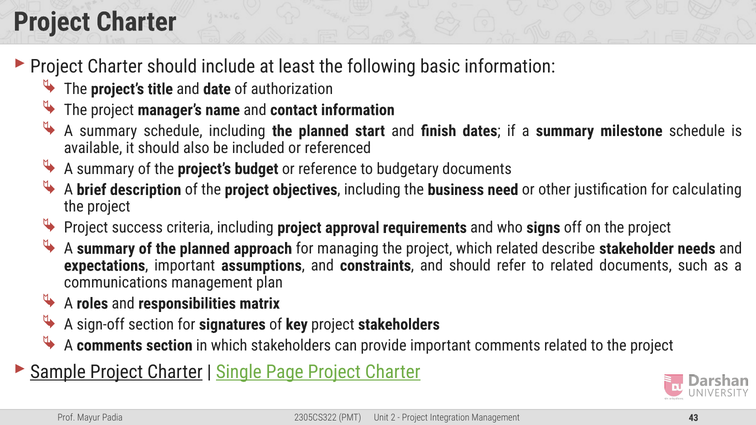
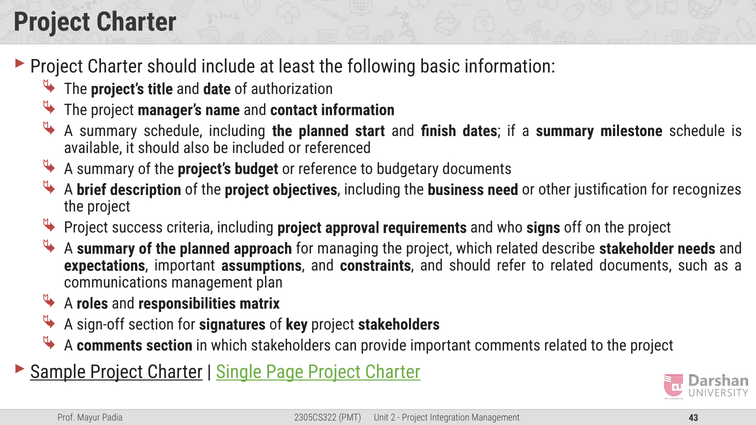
calculating: calculating -> recognizes (707, 190)
